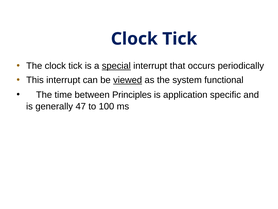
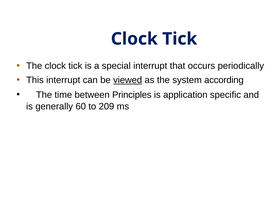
special underline: present -> none (116, 66)
functional: functional -> according (224, 80)
47: 47 -> 60 (81, 106)
100: 100 -> 209 (106, 106)
